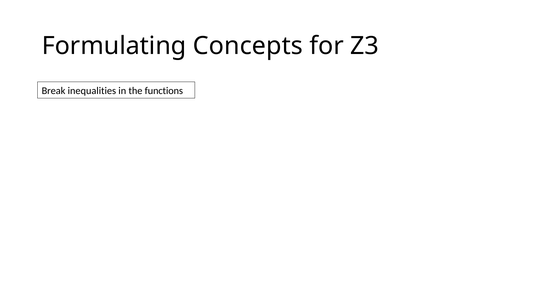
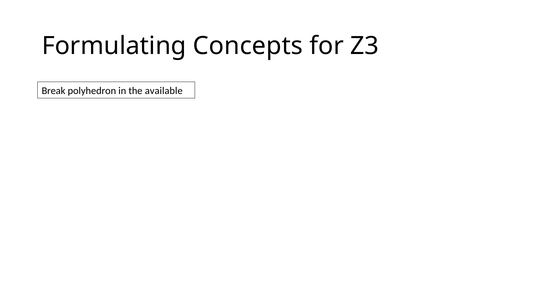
inequalities: inequalities -> polyhedron (92, 91)
functions: functions -> available (164, 91)
